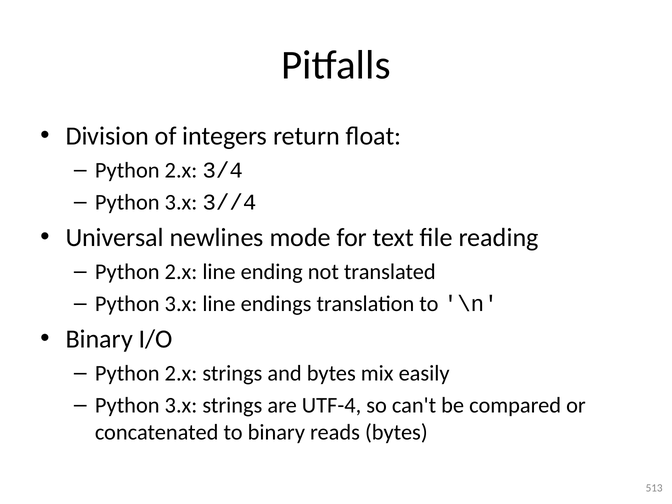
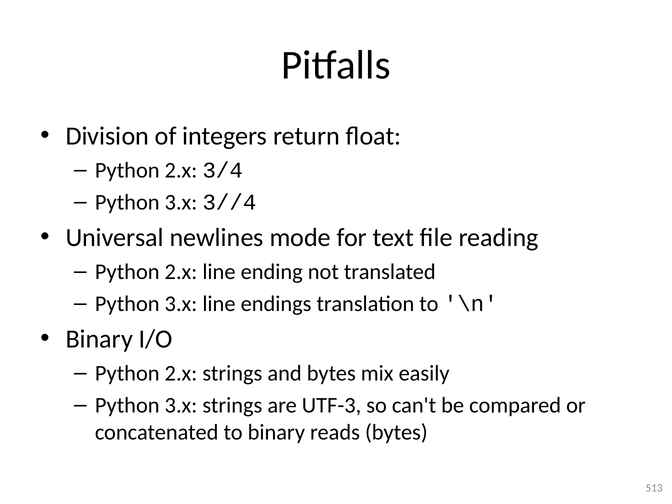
UTF-4: UTF-4 -> UTF-3 (332, 405)
